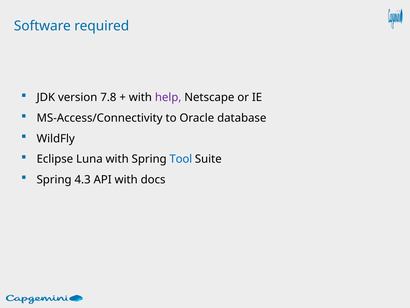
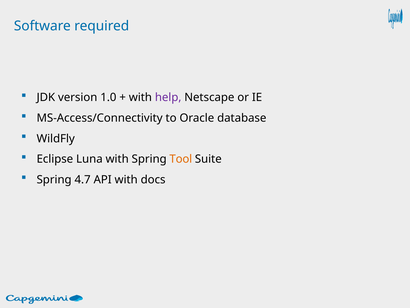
7.8: 7.8 -> 1.0 (108, 97)
Tool colour: blue -> orange (181, 159)
4.3: 4.3 -> 4.7 (83, 179)
